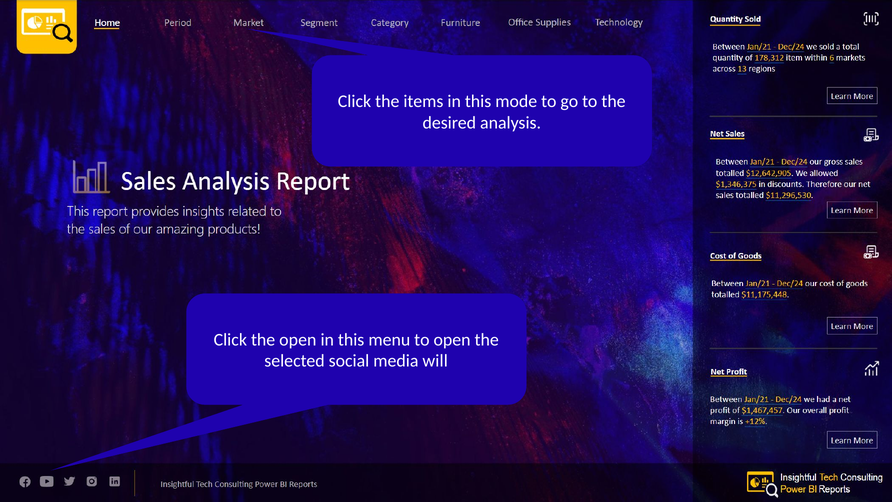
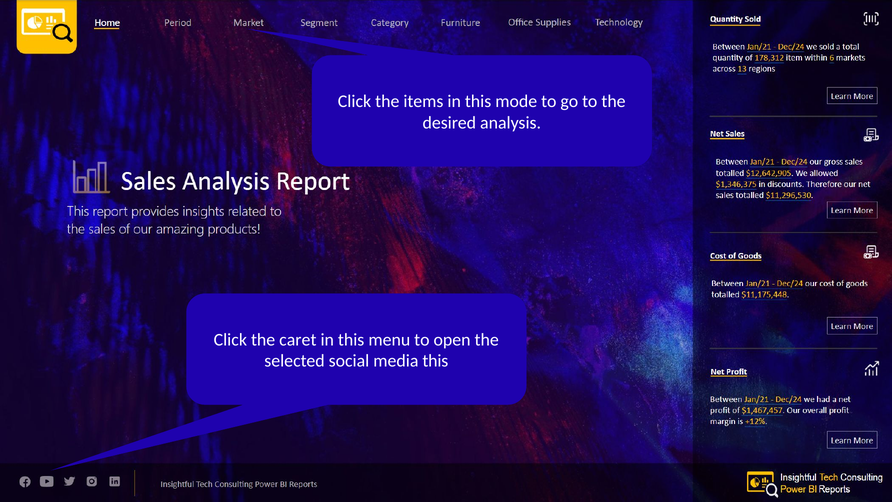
the open: open -> caret (298, 340)
media will: will -> this (435, 361)
